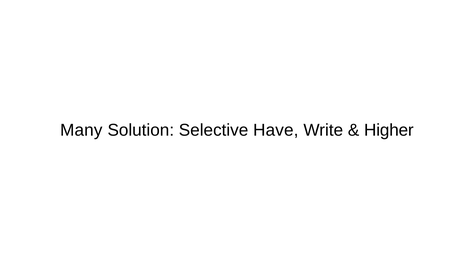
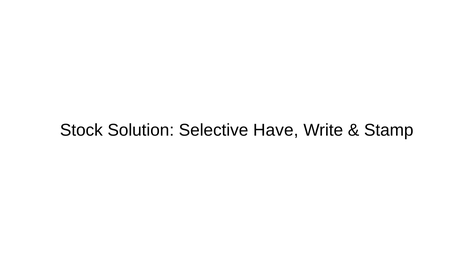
Many: Many -> Stock (81, 130)
Higher: Higher -> Stamp (389, 130)
